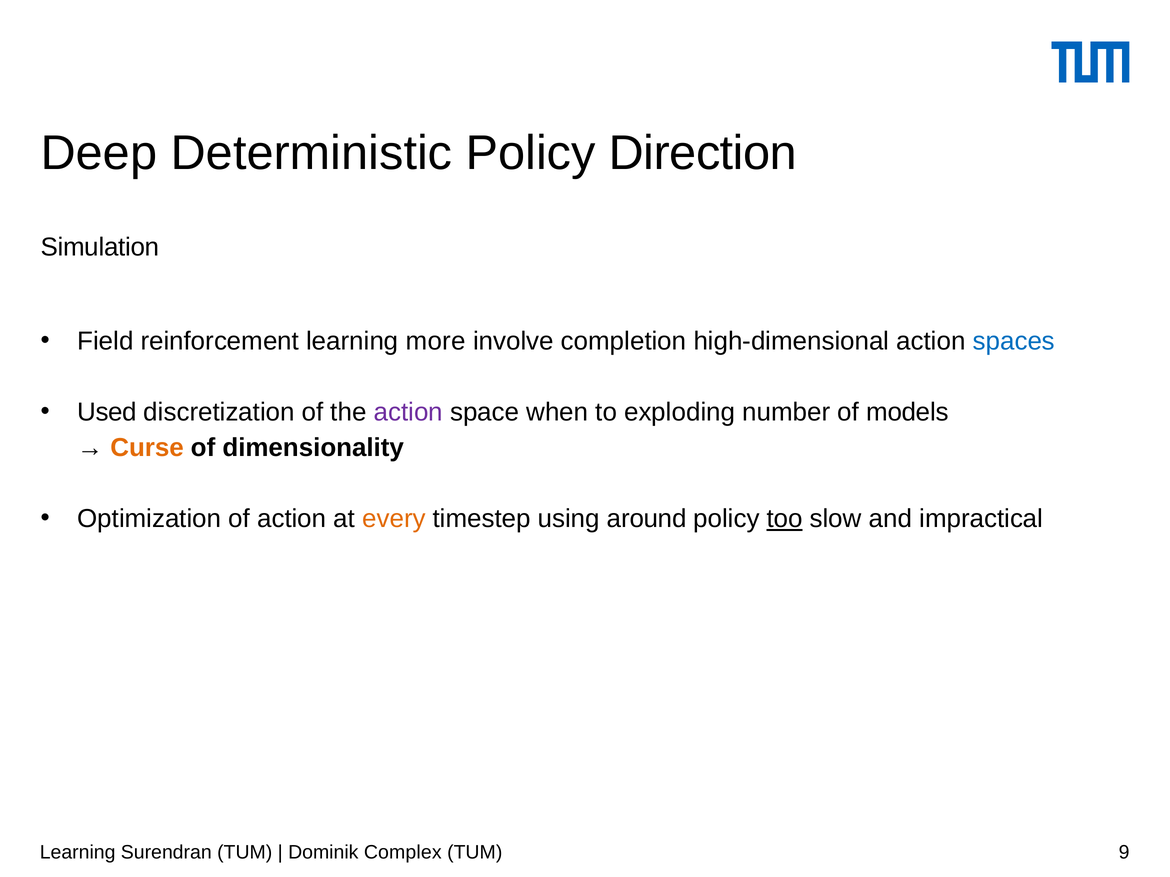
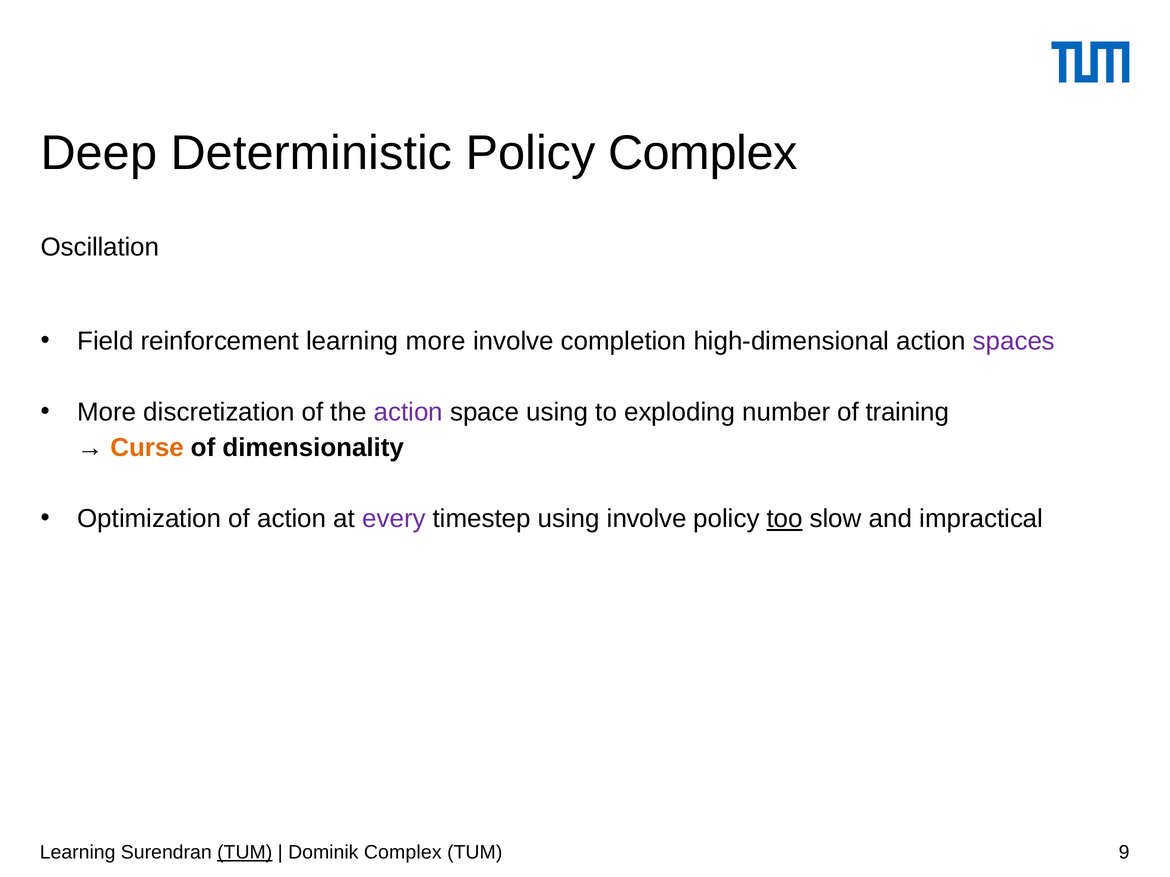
Policy Direction: Direction -> Complex (703, 153)
Simulation: Simulation -> Oscillation (100, 247)
spaces colour: blue -> purple (1014, 342)
Used: Used -> More (107, 413)
space when: when -> using (557, 413)
models: models -> training (907, 413)
every colour: orange -> purple (394, 519)
using around: around -> involve (647, 519)
TUM underline: none -> present (245, 853)
